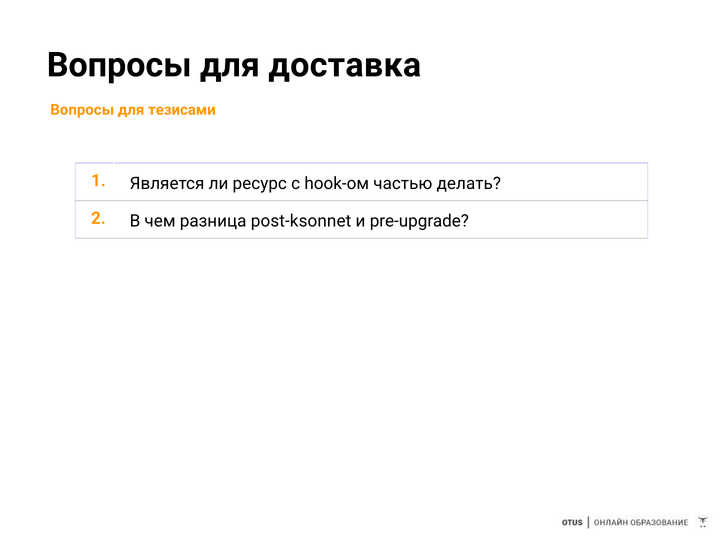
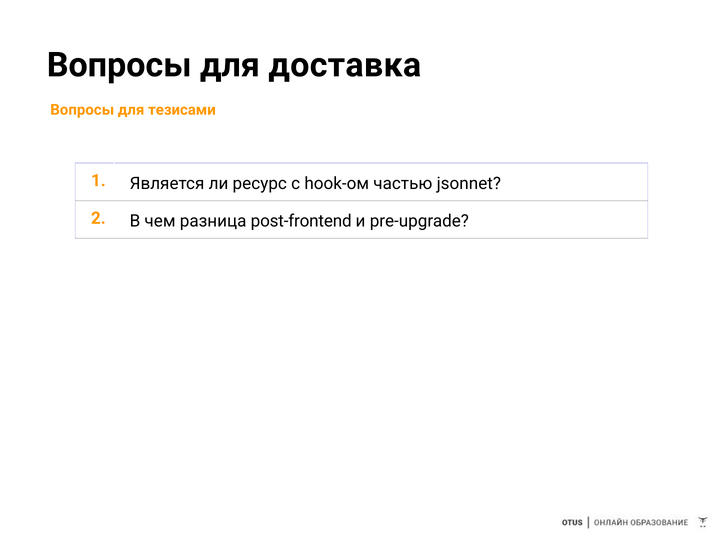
делать: делать -> jsonnet (469, 183)
post-ksonnet: post-ksonnet -> post-frontend (301, 221)
